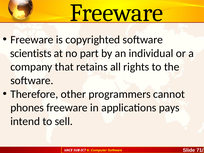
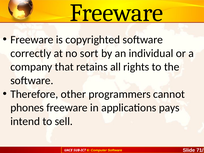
scientists: scientists -> correctly (31, 53)
part: part -> sort (89, 53)
